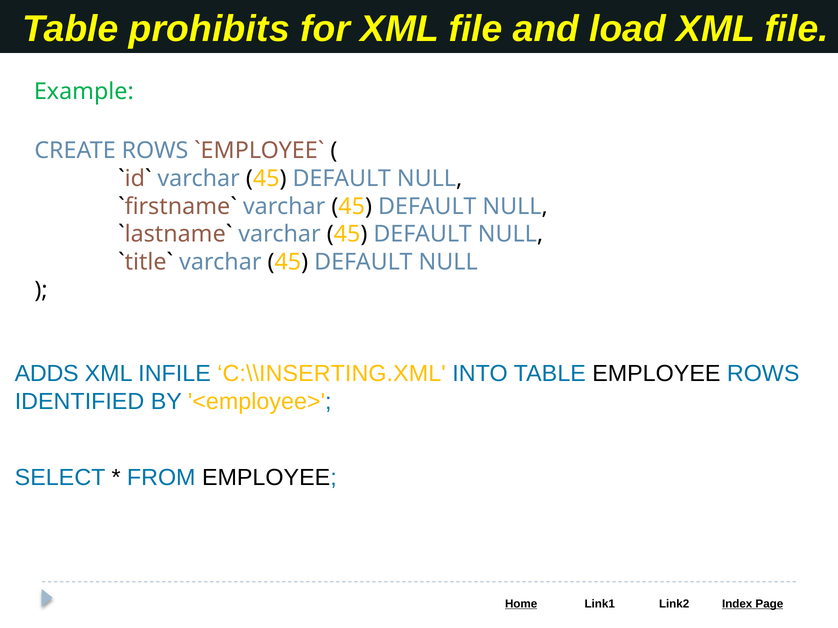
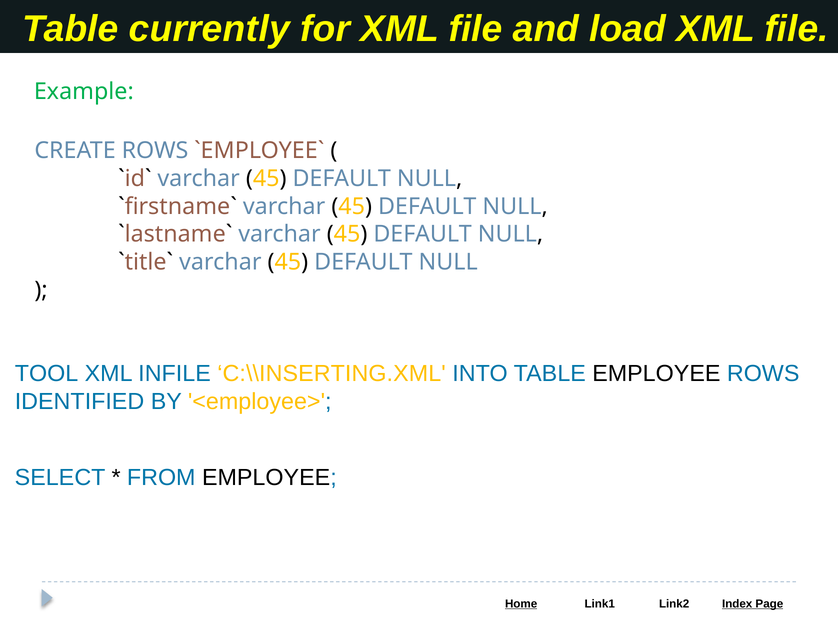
prohibits: prohibits -> currently (209, 29)
ADDS: ADDS -> TOOL (46, 374)
